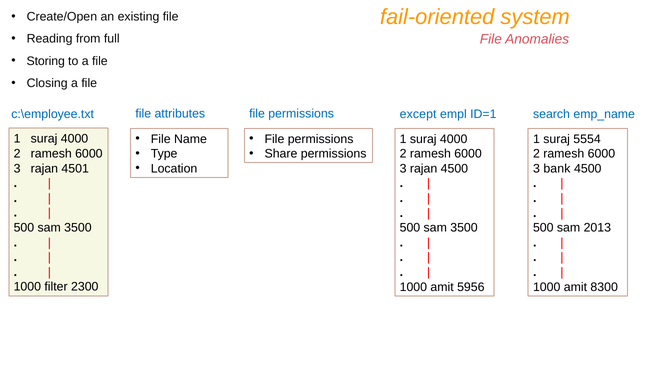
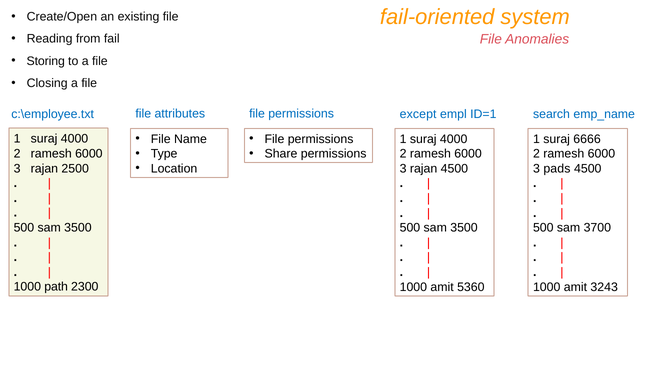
full: full -> fail (112, 39)
5554: 5554 -> 6666 (587, 139)
4501: 4501 -> 2500 (75, 168)
bank: bank -> pads (557, 168)
2013: 2013 -> 3700 (597, 227)
filter: filter -> path (56, 287)
5956: 5956 -> 5360 (471, 287)
8300: 8300 -> 3243 (604, 287)
